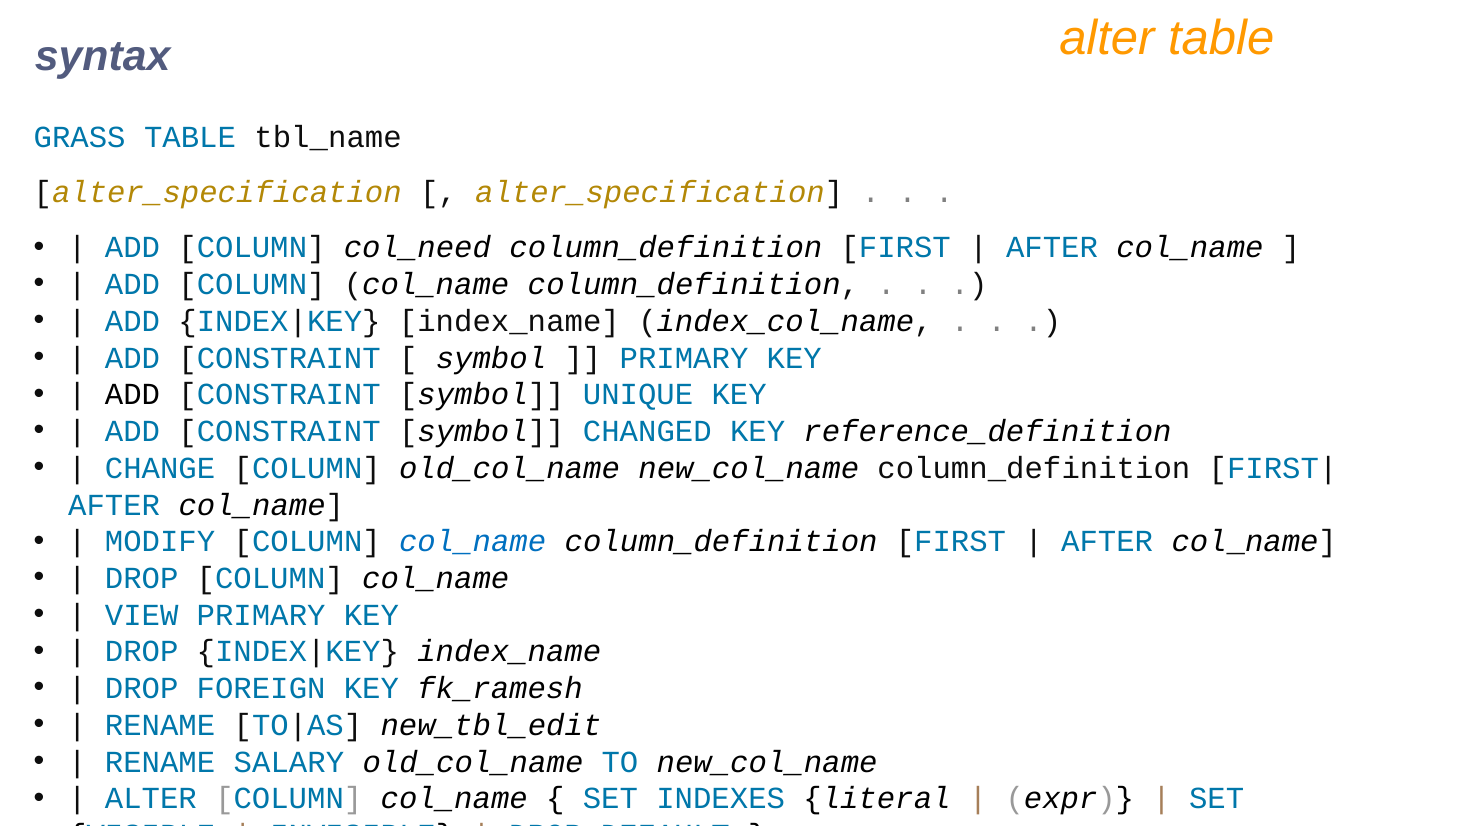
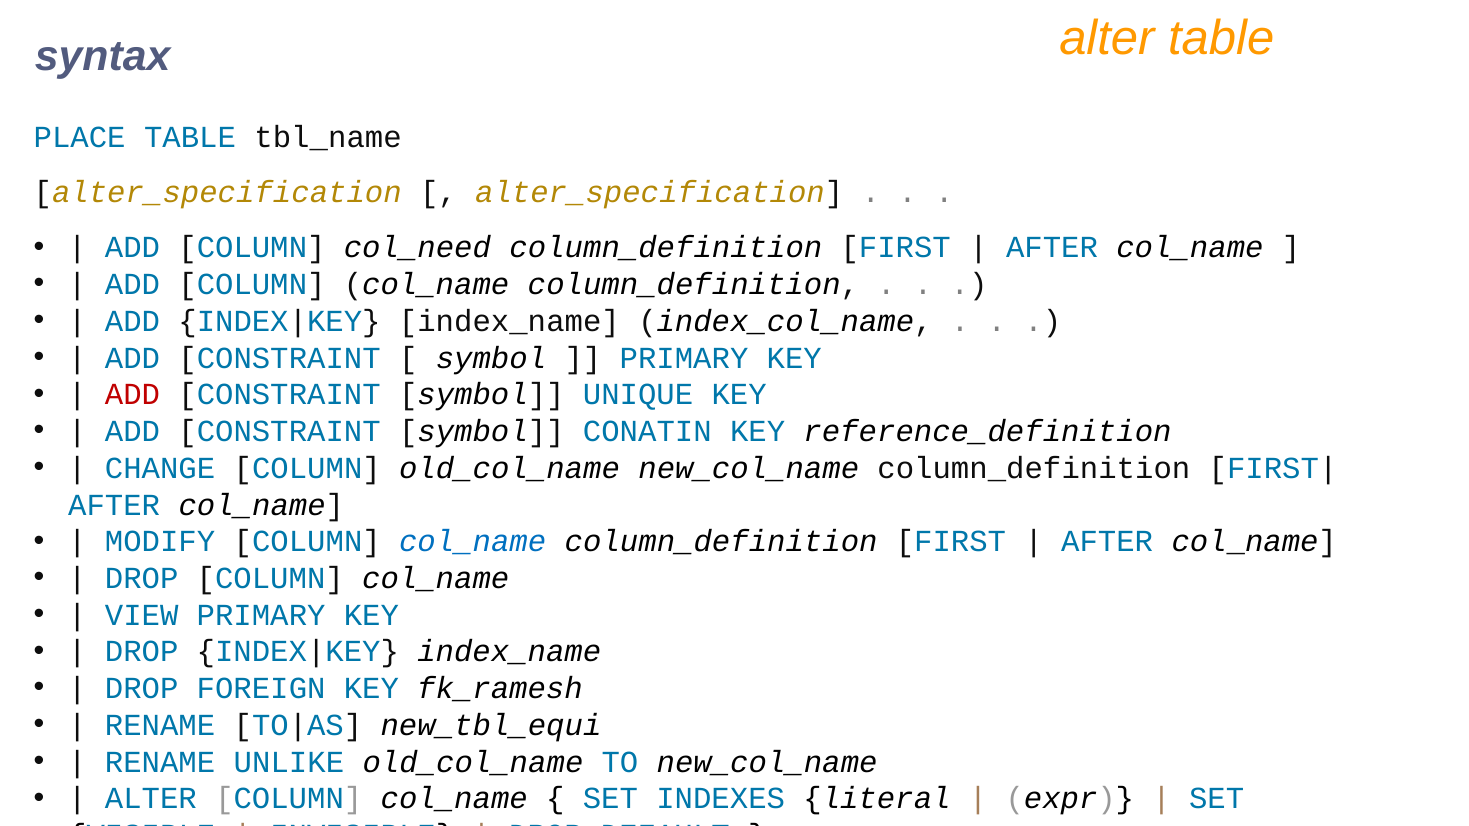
GRASS: GRASS -> PLACE (80, 138)
ADD colour: black -> red (132, 395)
CHANGED: CHANGED -> CONATIN (647, 432)
new_tbl_edit: new_tbl_edit -> new_tbl_equi (491, 726)
SALARY: SALARY -> UNLIKE (289, 762)
